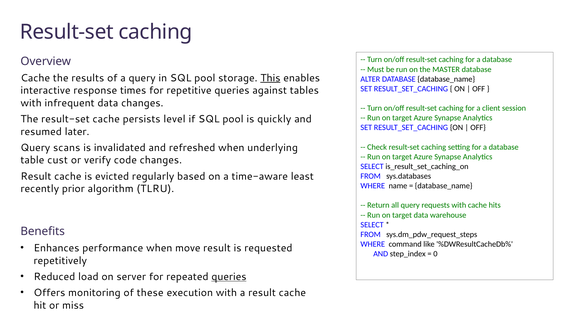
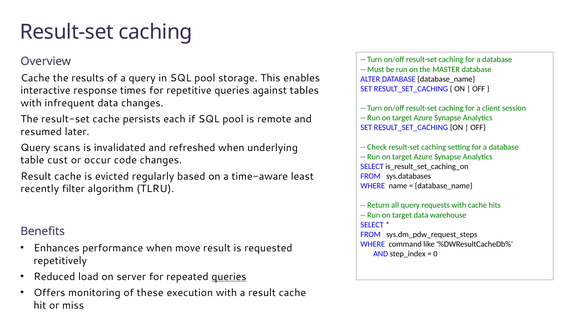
This underline: present -> none (270, 78)
level: level -> each (175, 119)
quickly: quickly -> remote (274, 119)
verify: verify -> occur (97, 160)
prior: prior -> filter (73, 189)
